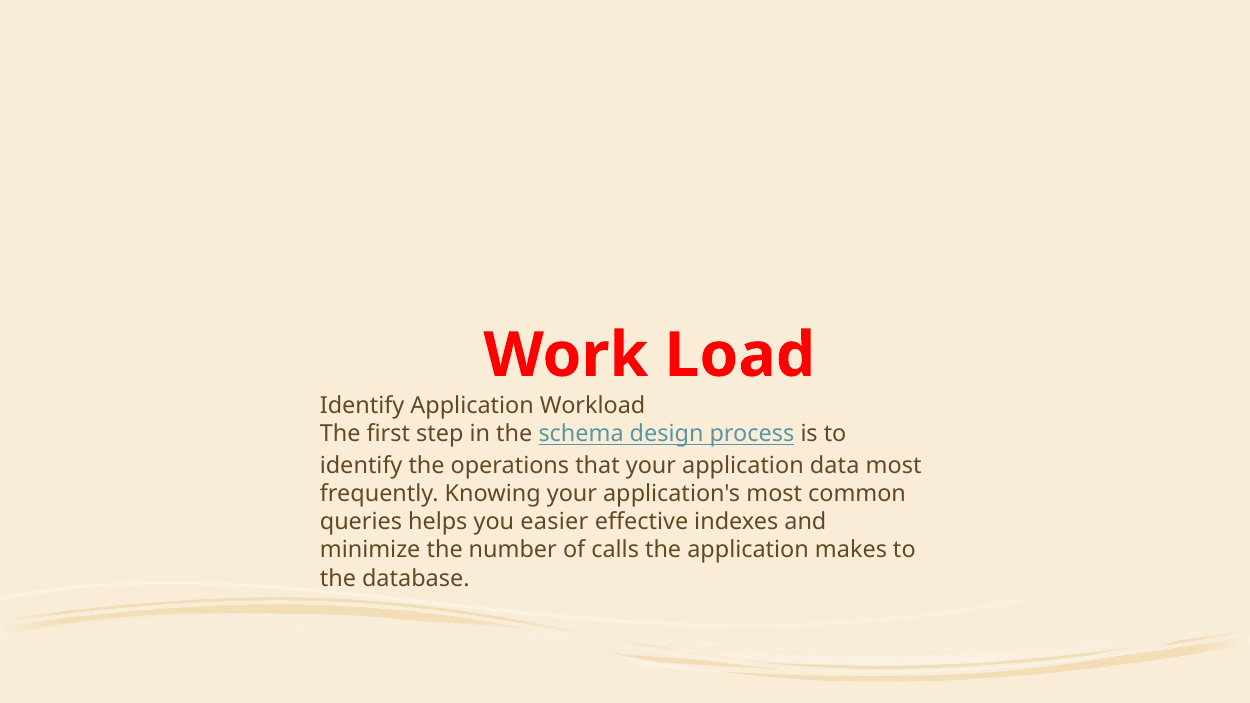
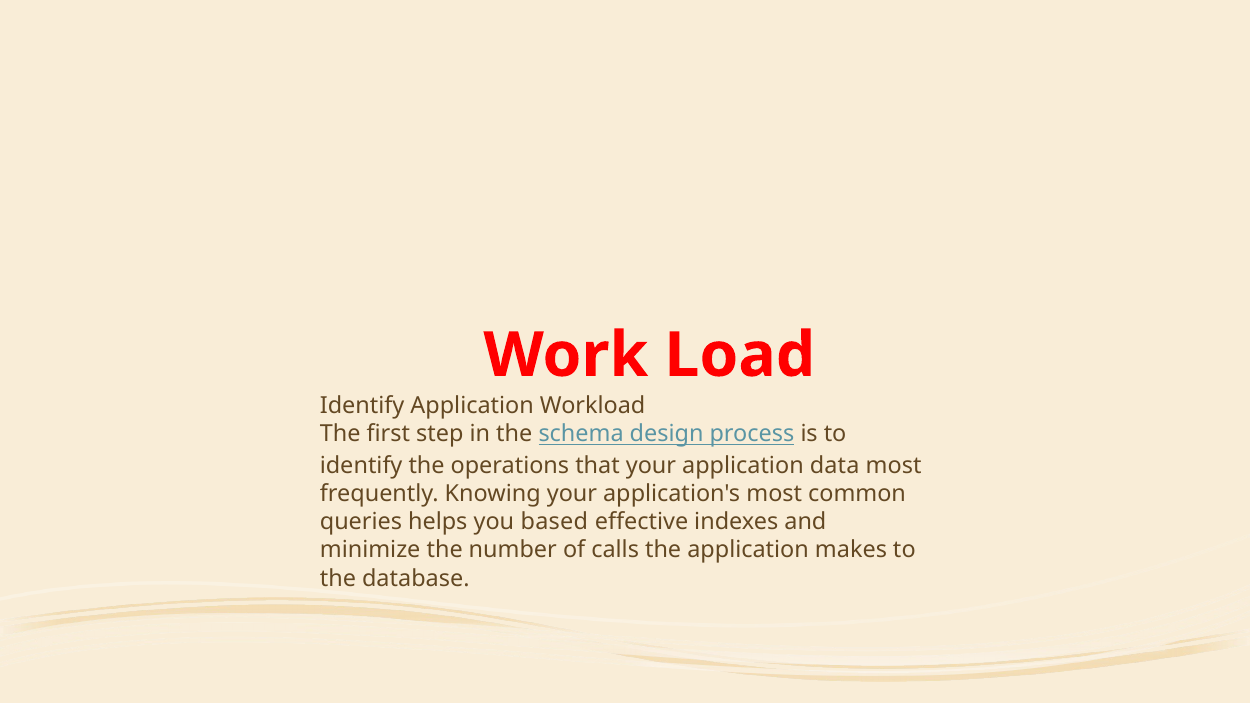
easier: easier -> based (554, 522)
